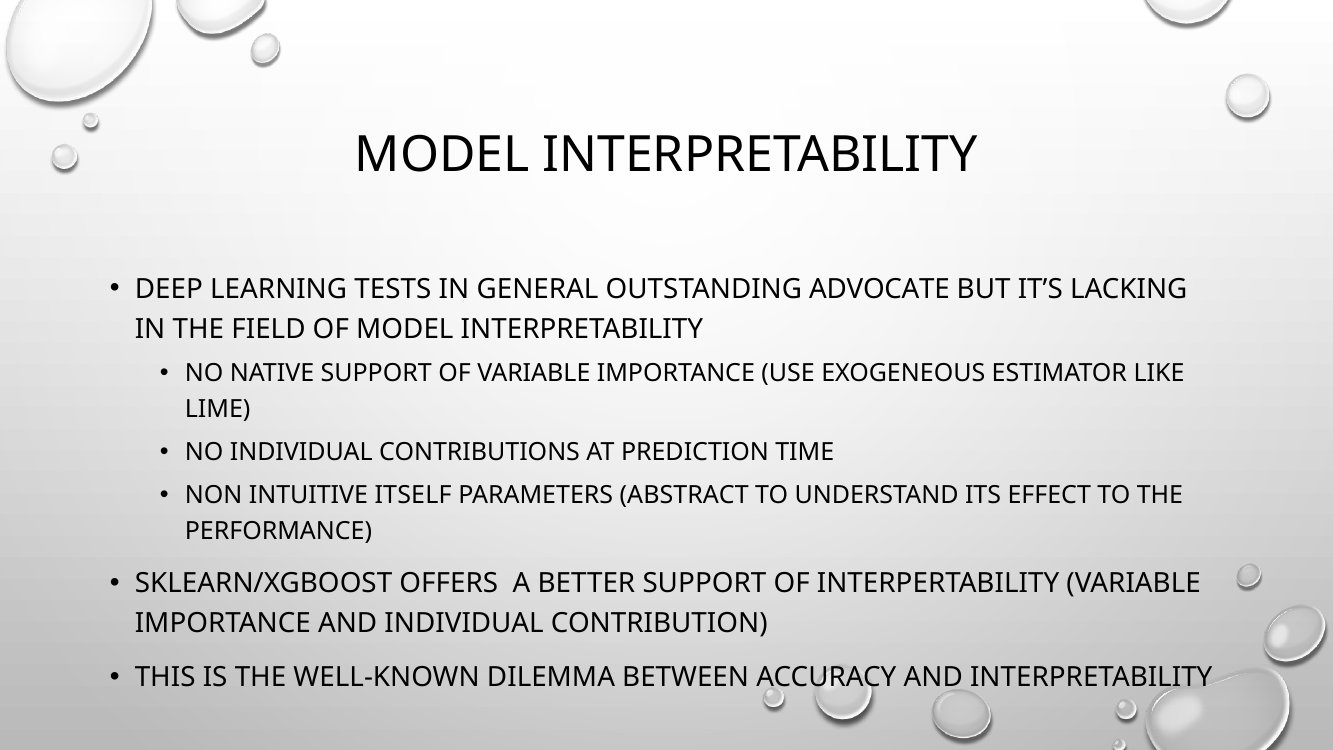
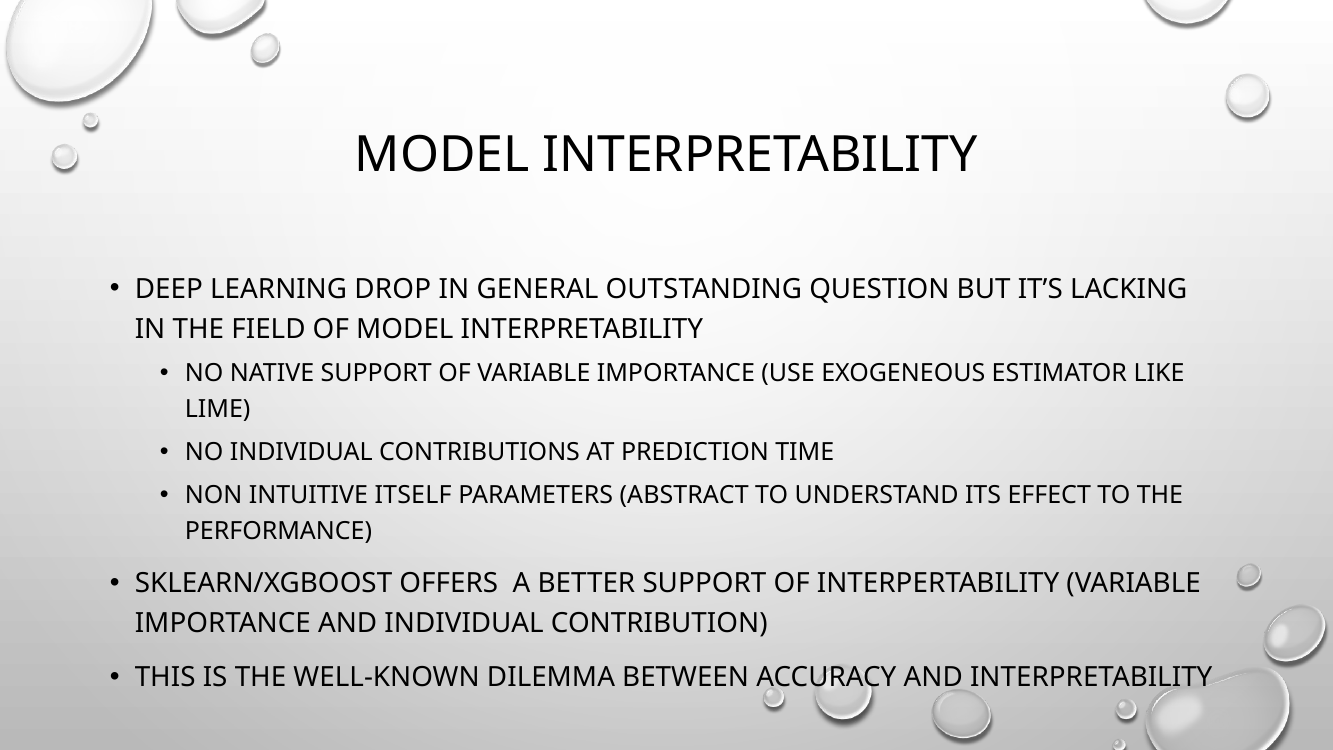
TESTS: TESTS -> DROP (393, 289)
ADVOCATE: ADVOCATE -> QUESTION (879, 289)
